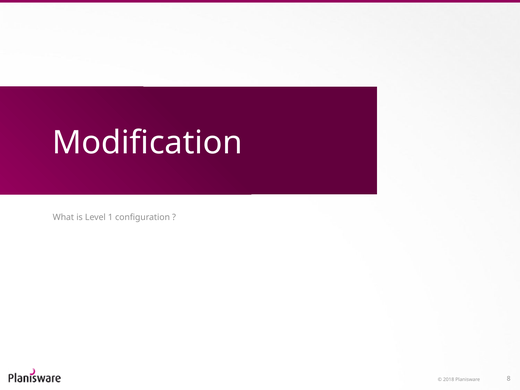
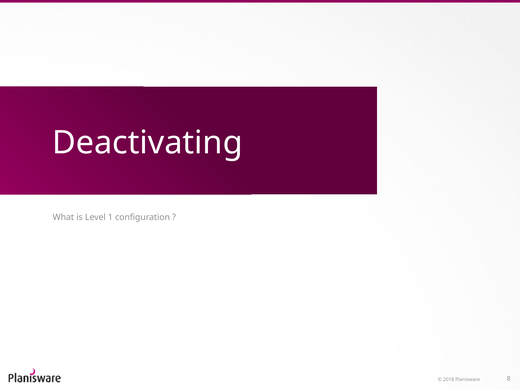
Modification: Modification -> Deactivating (147, 143)
